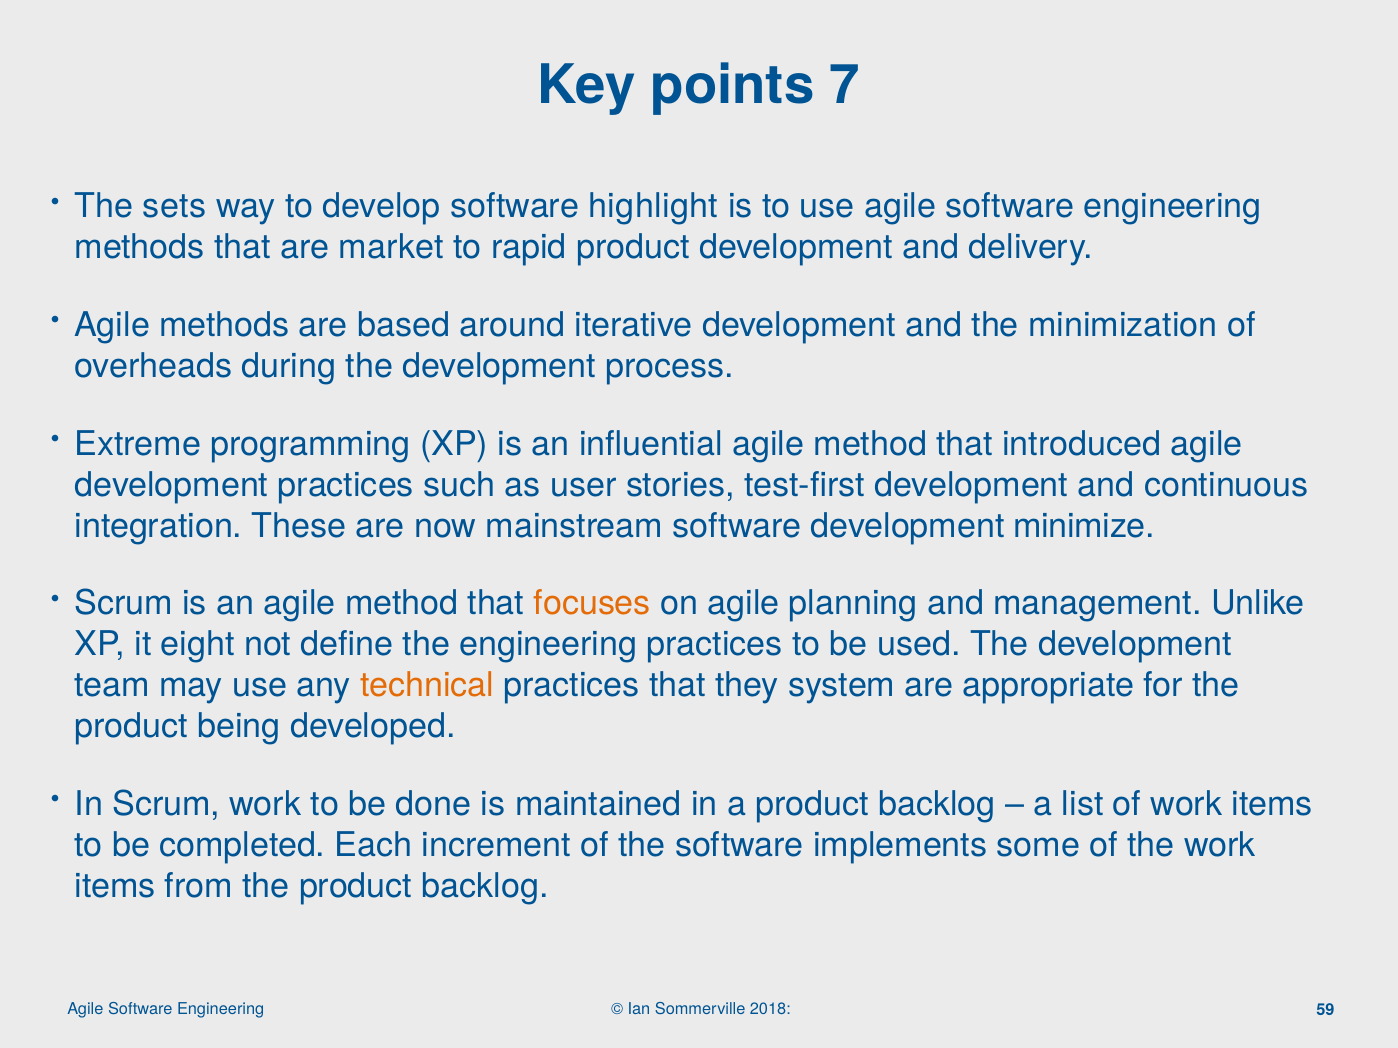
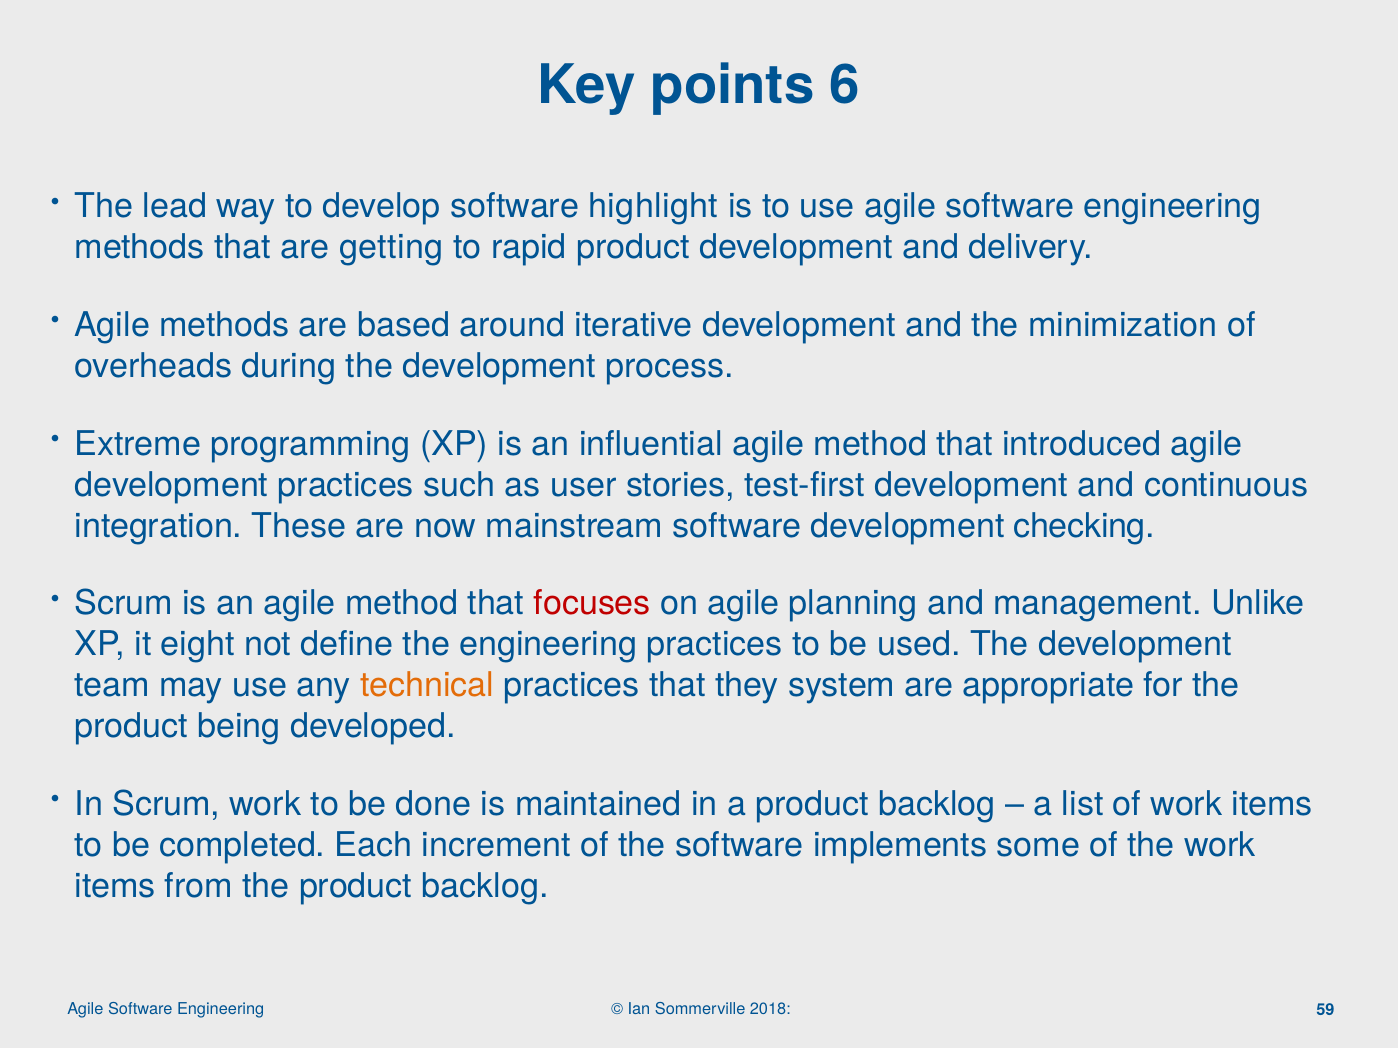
7: 7 -> 6 (845, 86)
sets: sets -> lead (175, 207)
market: market -> getting (391, 248)
minimize: minimize -> checking (1084, 526)
focuses colour: orange -> red (592, 604)
